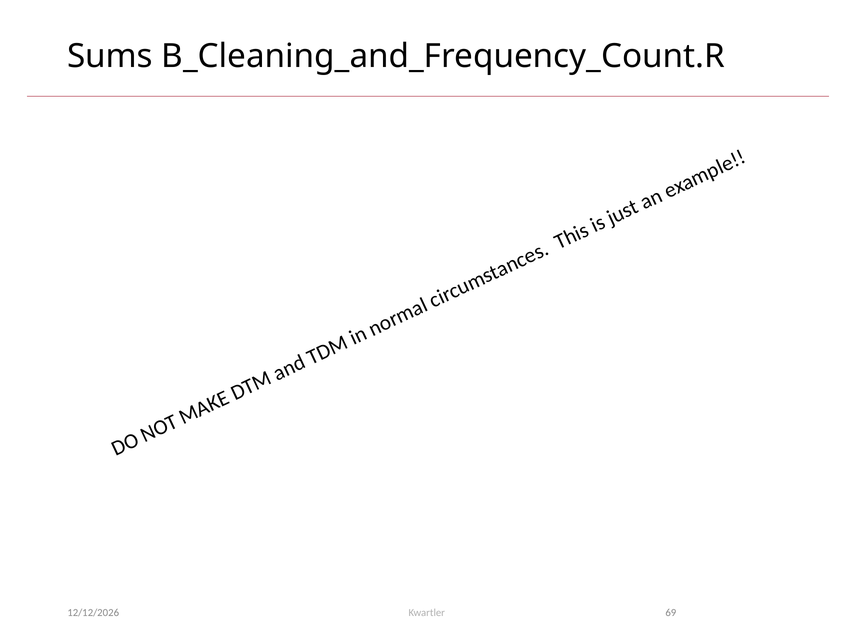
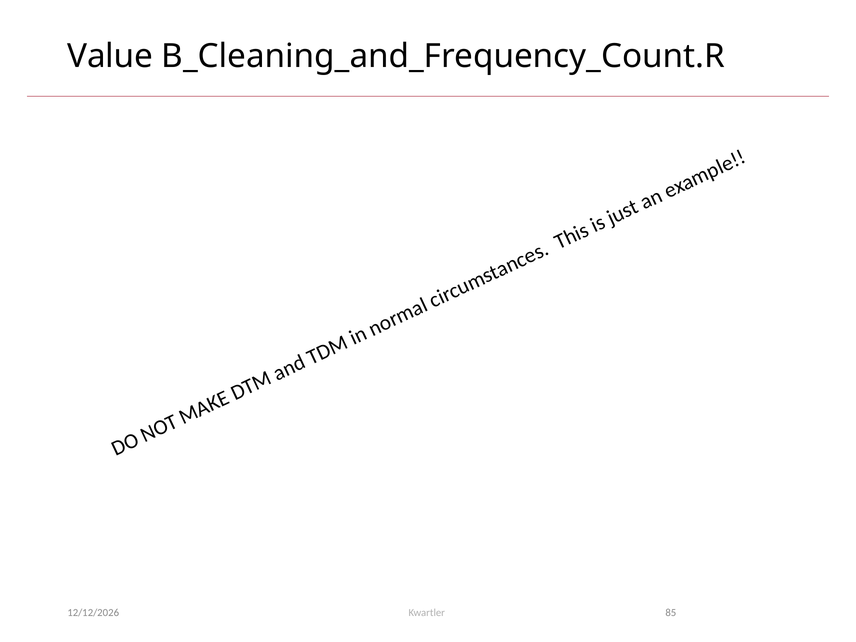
Sums: Sums -> Value (110, 56)
69: 69 -> 85 (671, 613)
